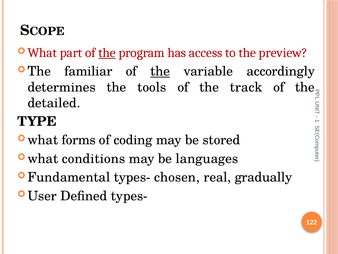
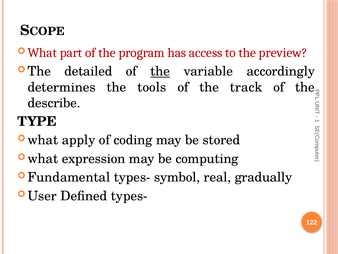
the underline: present -> none (107, 53)
familiar: familiar -> detailed (88, 71)
detailed: detailed -> describe (54, 103)
forms: forms -> apply (79, 140)
conditions: conditions -> expression (94, 158)
languages: languages -> computing (207, 158)
chosen: chosen -> symbol (177, 177)
